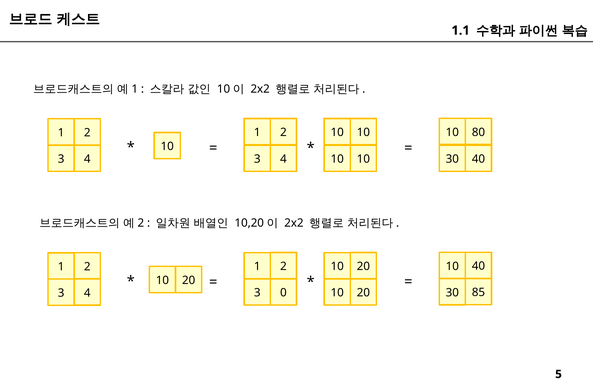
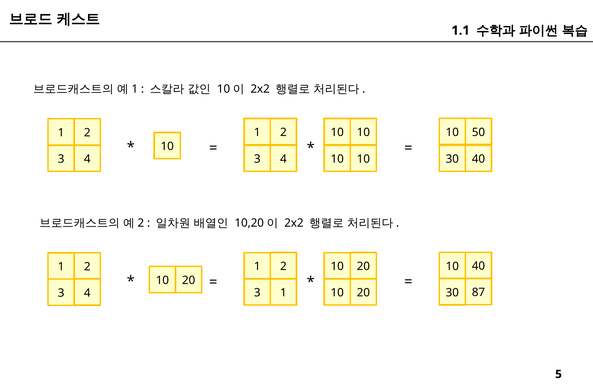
80: 80 -> 50 (478, 132)
85: 85 -> 87 (478, 292)
3 0: 0 -> 1 (283, 292)
